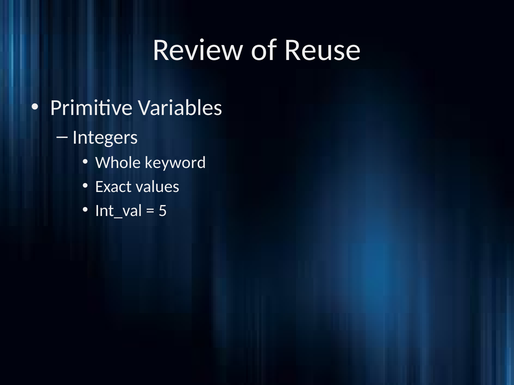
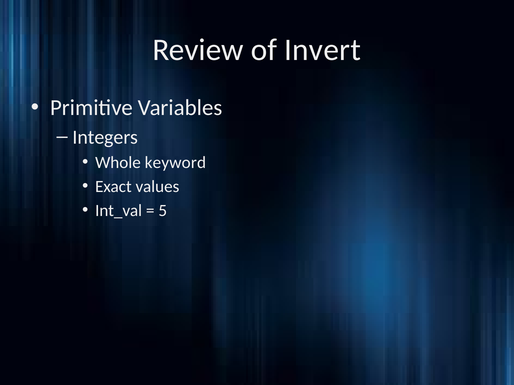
Reuse: Reuse -> Invert (323, 50)
